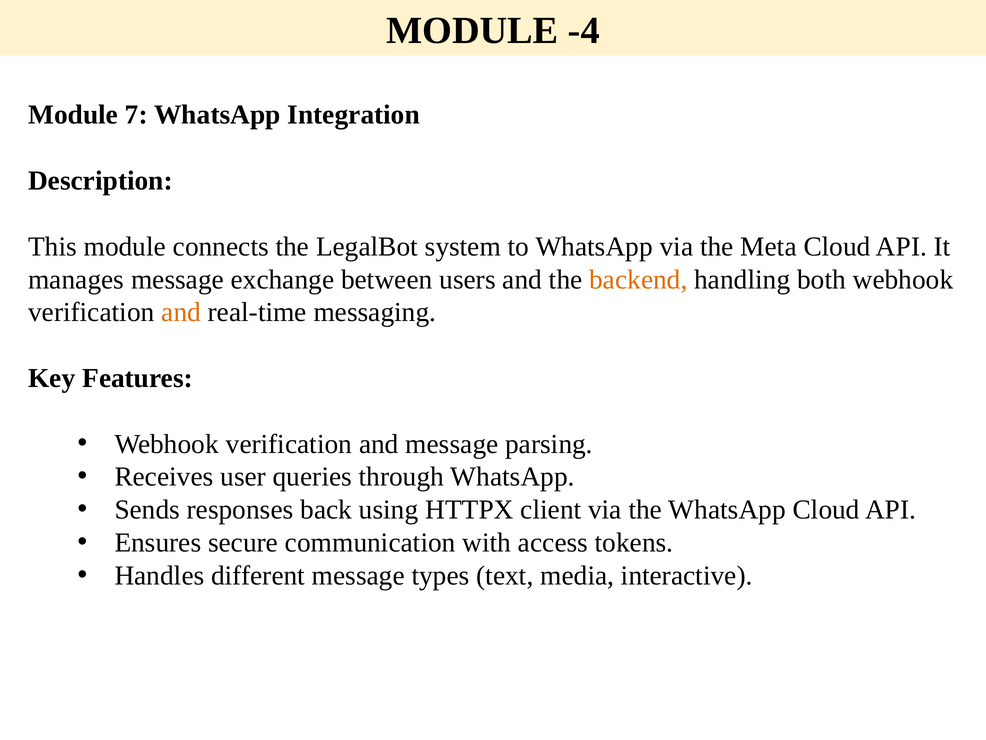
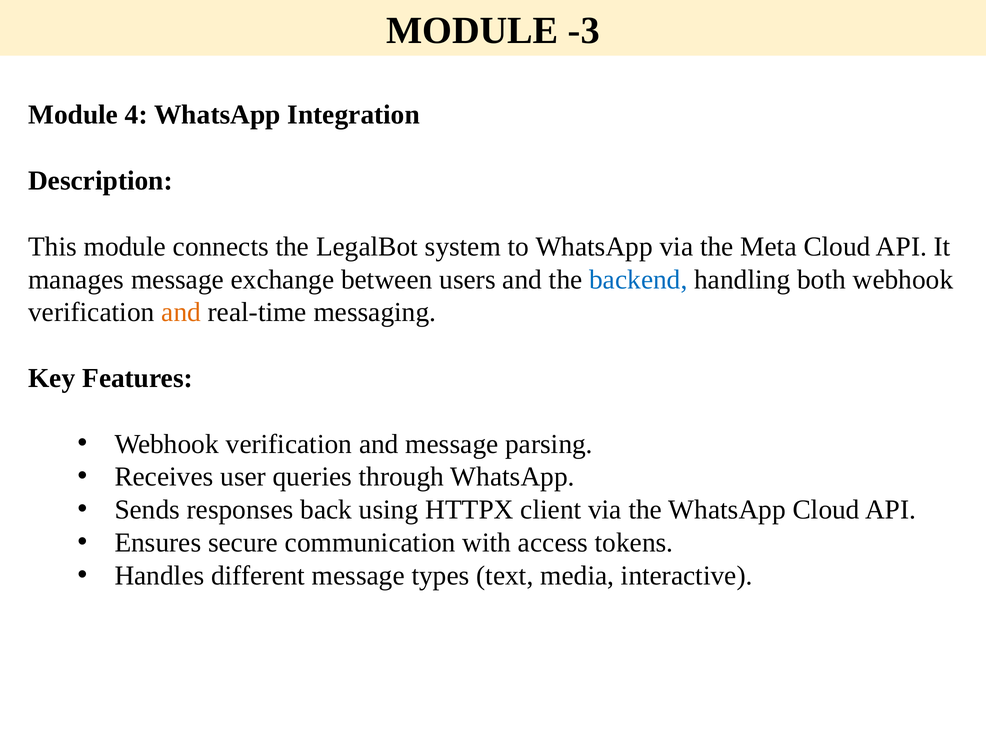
-4: -4 -> -3 (584, 31)
7: 7 -> 4 (136, 115)
backend colour: orange -> blue (638, 279)
